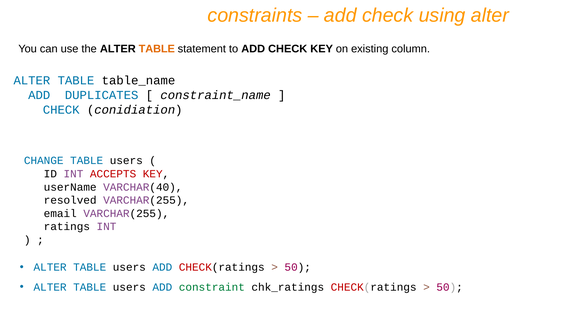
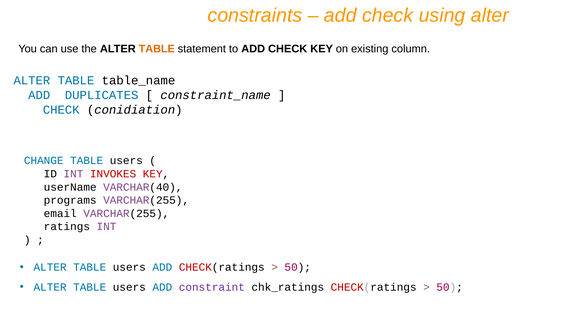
ACCEPTS: ACCEPTS -> INVOKES (113, 174)
resolved: resolved -> programs (70, 200)
constraint colour: green -> purple (212, 287)
